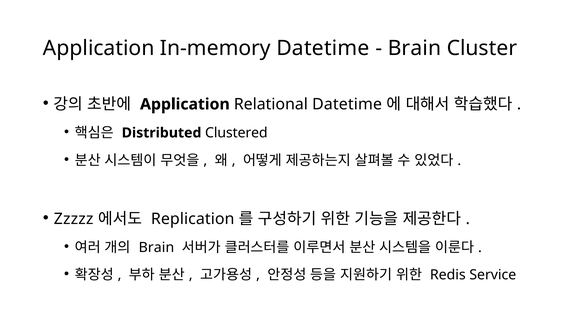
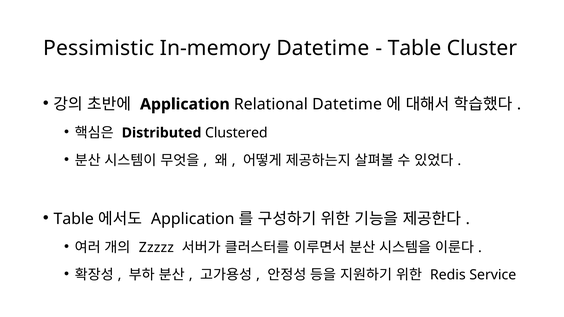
Application: Application -> Pessimistic (99, 48)
Brain: Brain -> Table (415, 48)
Zzzzz: Zzzzz -> Table (74, 219)
Replication: Replication -> Application (193, 219)
Brain: Brain -> Zzzzz (156, 248)
